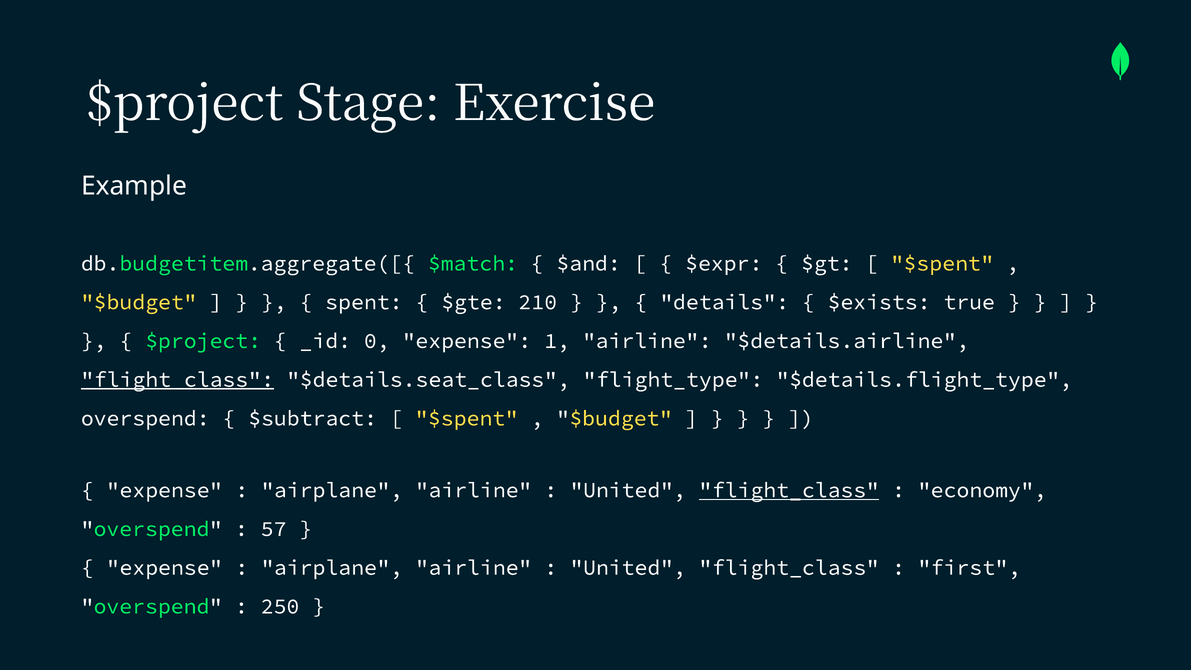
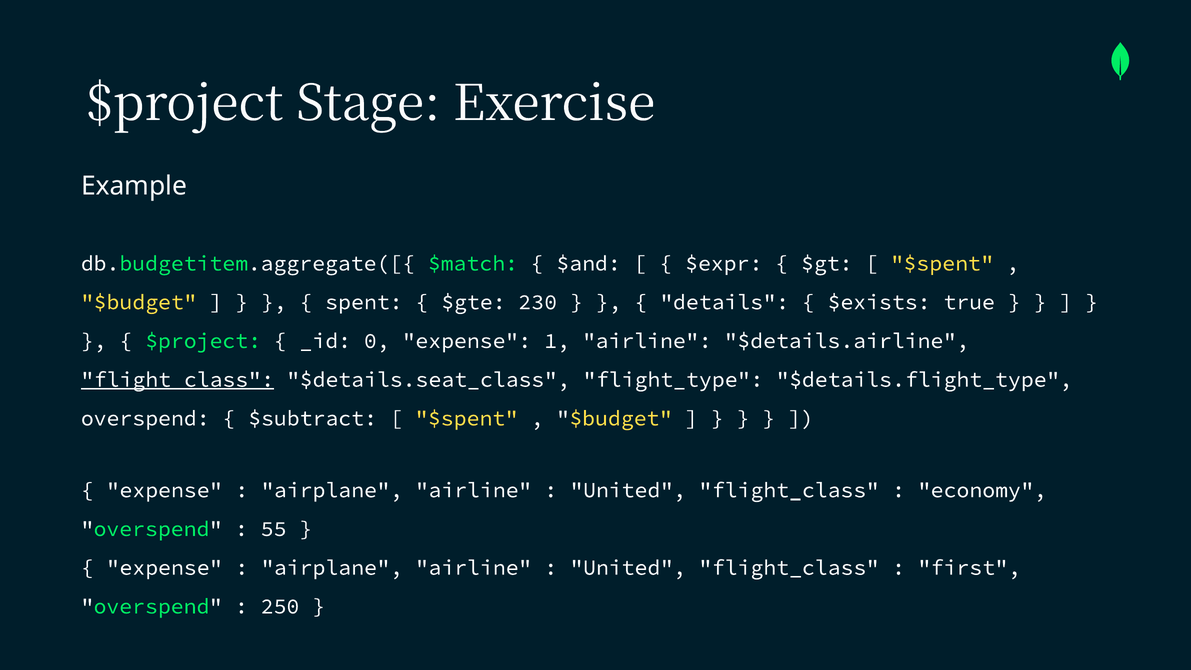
210: 210 -> 230 (538, 302)
flight_class underline: present -> none (789, 490)
57: 57 -> 55 (274, 529)
